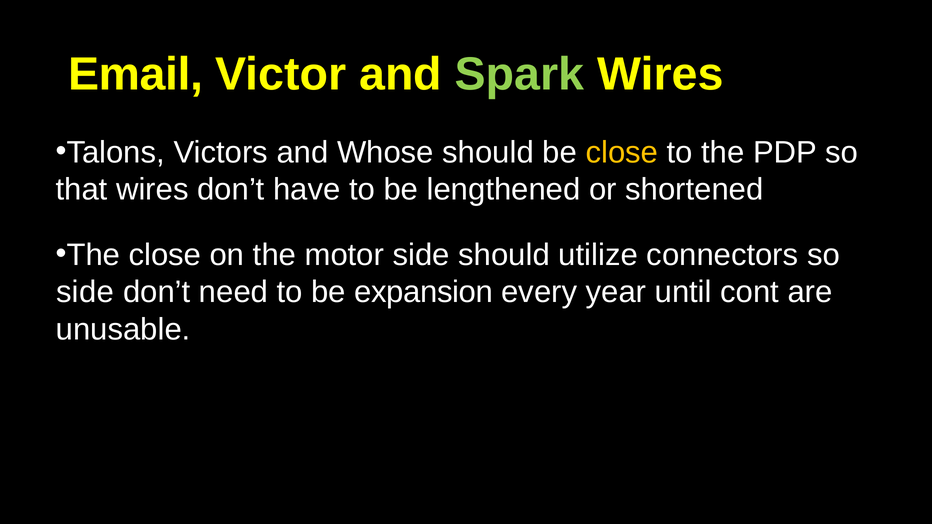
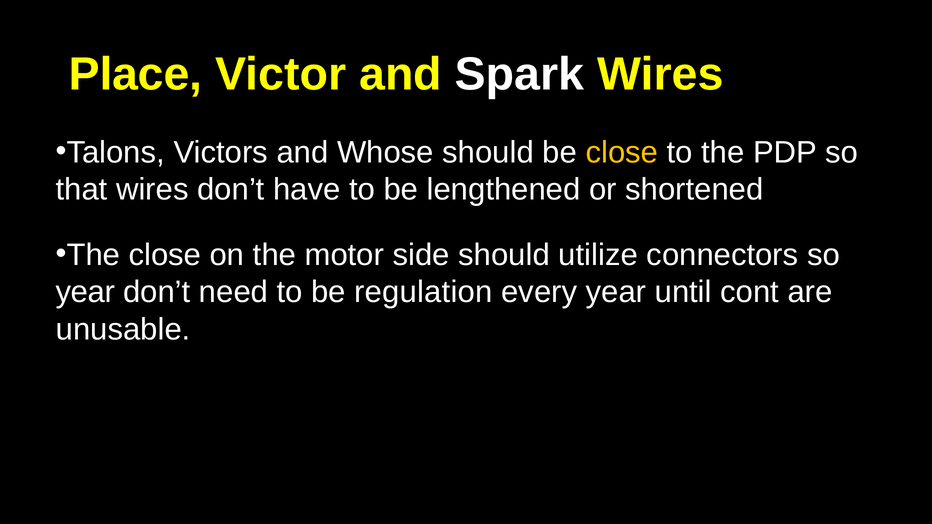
Email: Email -> Place (135, 74)
Spark colour: light green -> white (520, 74)
side: side -> year (85, 292)
expansion: expansion -> regulation (423, 292)
